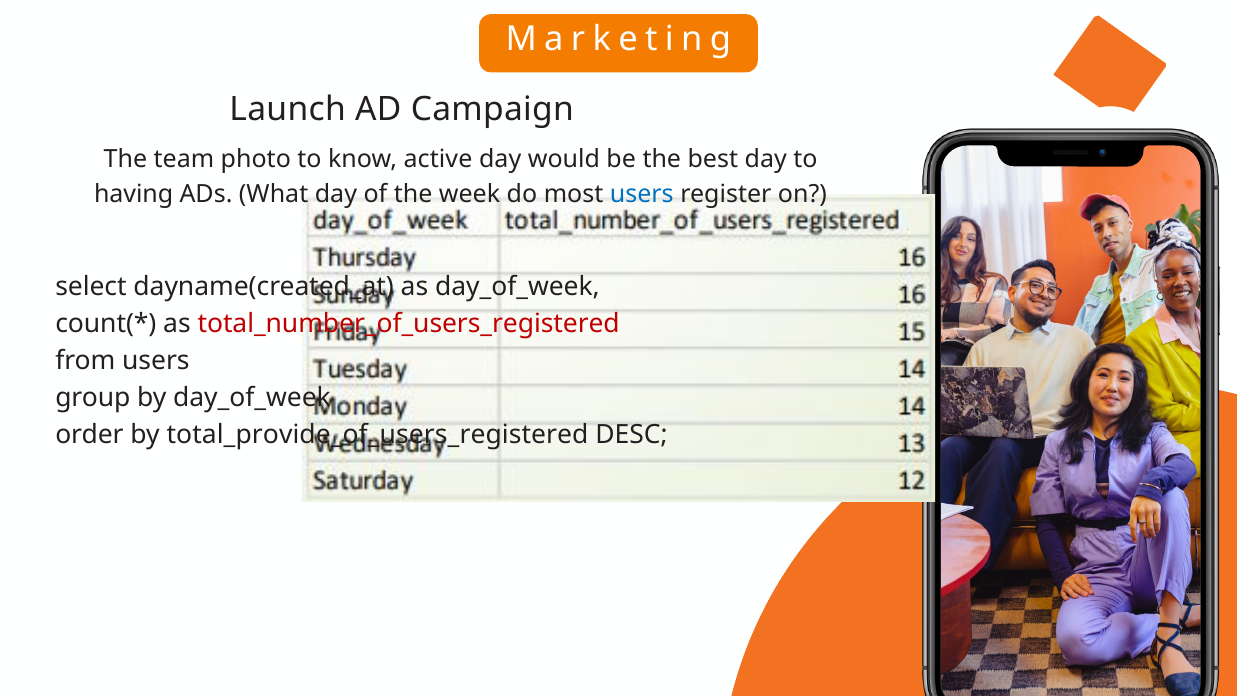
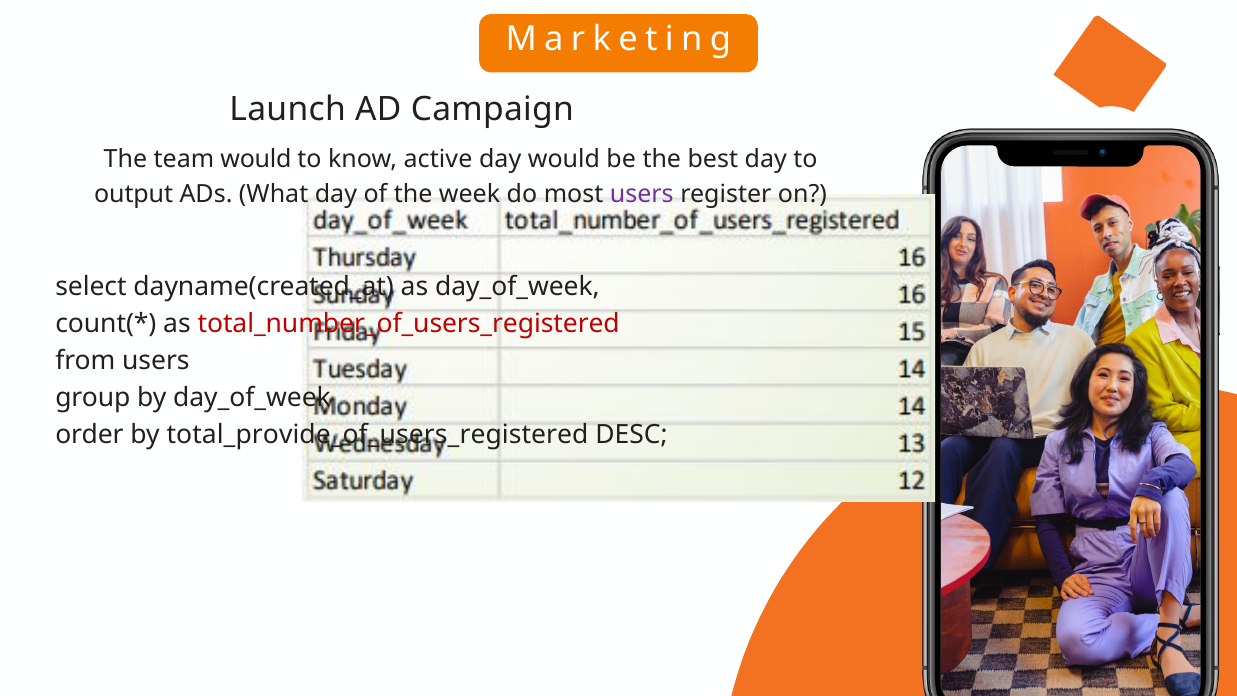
team photo: photo -> would (256, 159)
having: having -> output (134, 194)
users colour: blue -> purple (642, 194)
